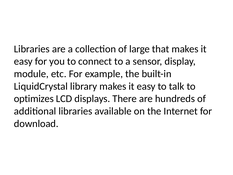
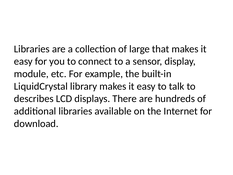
optimizes: optimizes -> describes (34, 99)
